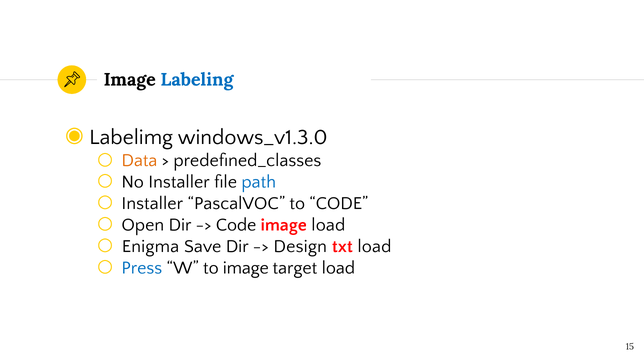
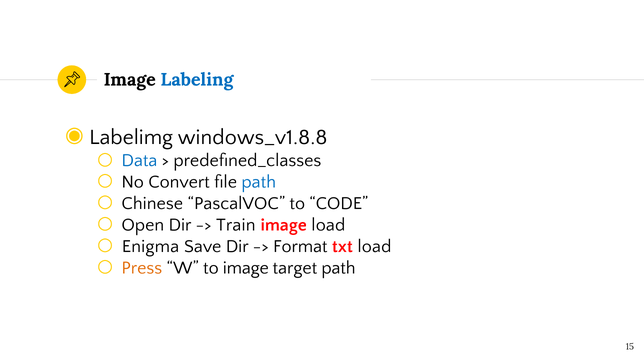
windows_v1.3.0: windows_v1.3.0 -> windows_v1.8.8 (253, 137)
Data colour: orange -> blue (139, 161)
No Installer: Installer -> Convert (179, 182)
Installer: Installer -> Chinese (152, 204)
Code: Code -> Train (236, 225)
Design: Design -> Format (300, 247)
Press colour: blue -> orange (142, 268)
target load: load -> path (339, 268)
